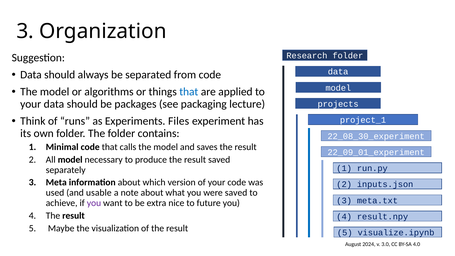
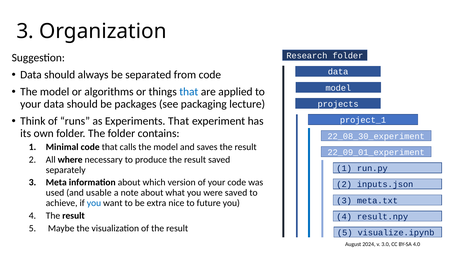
Experiments Files: Files -> That (179, 121)
All model: model -> where (70, 160)
you colour: purple -> blue (94, 203)
